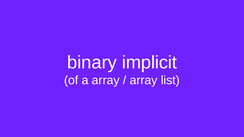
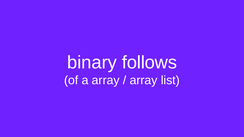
implicit: implicit -> follows (149, 63)
